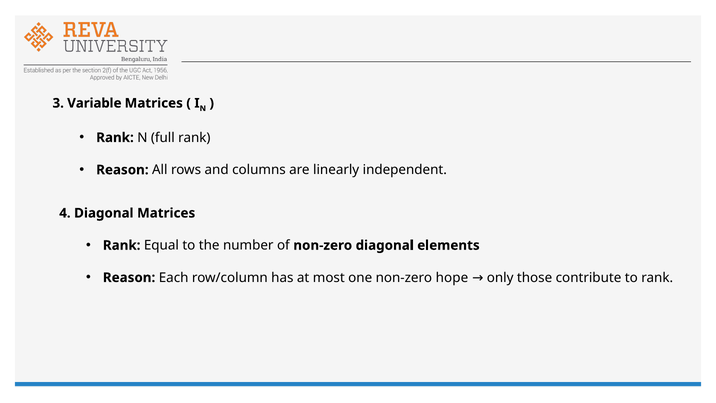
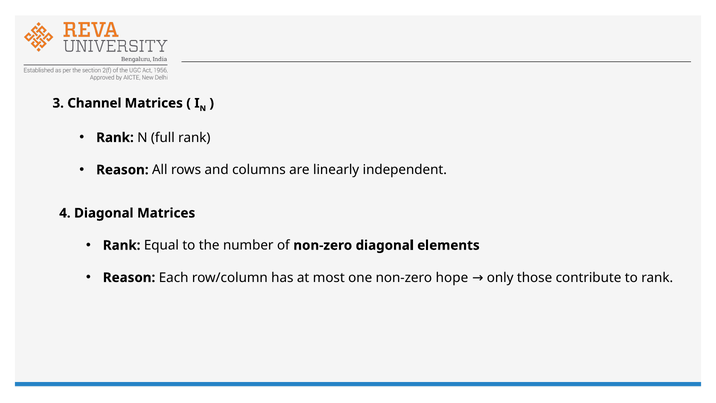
Variable: Variable -> Channel (94, 103)
